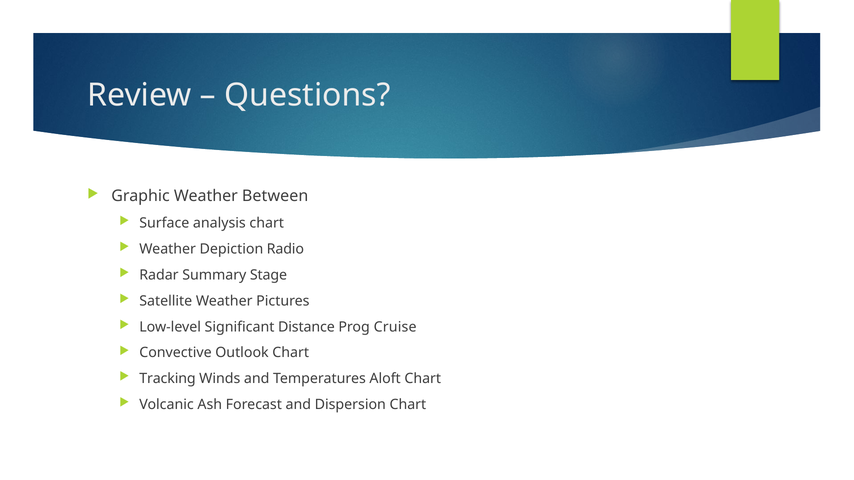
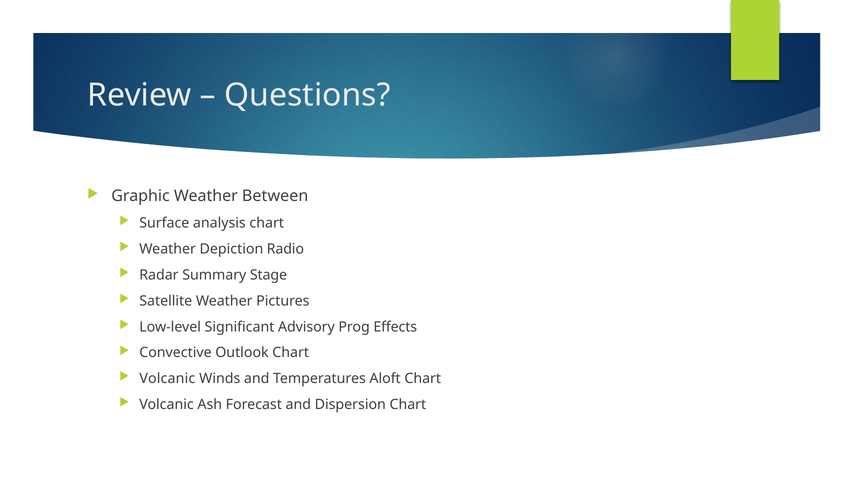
Distance: Distance -> Advisory (306, 327)
Cruise: Cruise -> Effects (395, 327)
Tracking: Tracking -> Volcanic (167, 379)
